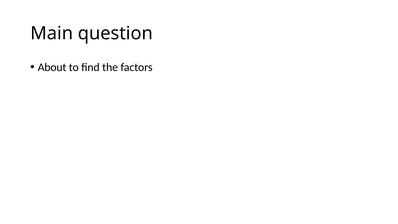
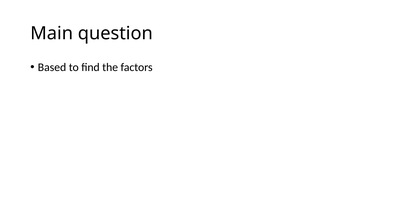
About: About -> Based (52, 67)
